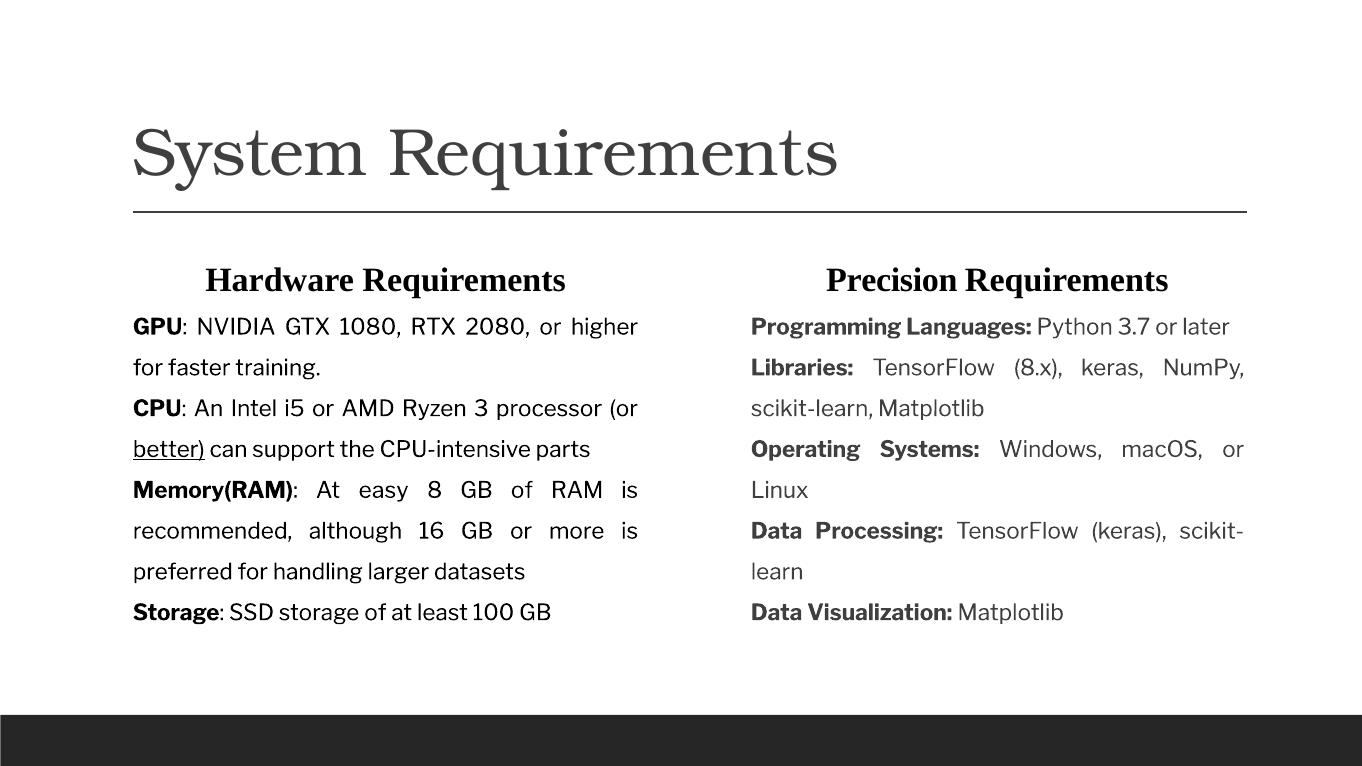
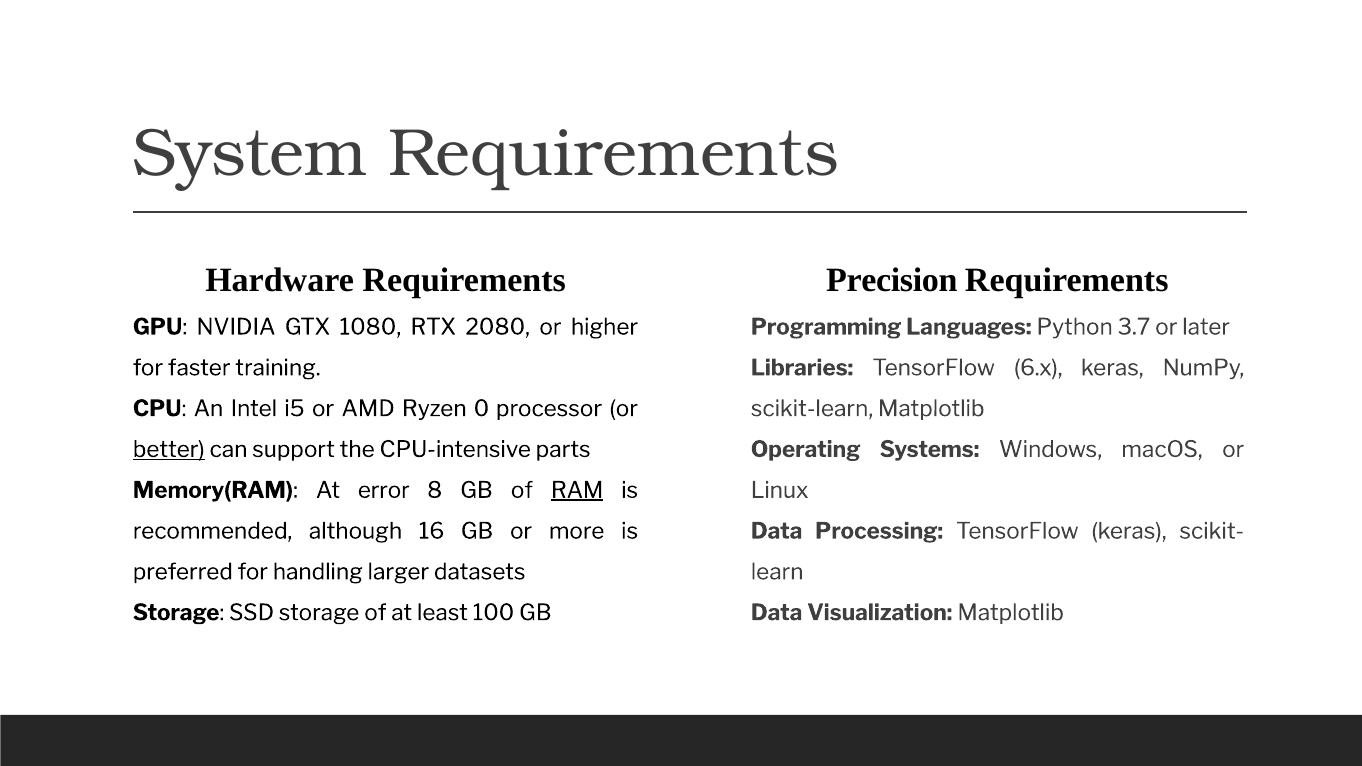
8.x: 8.x -> 6.x (1038, 368)
3: 3 -> 0 (481, 409)
easy: easy -> error (384, 490)
RAM underline: none -> present (577, 490)
